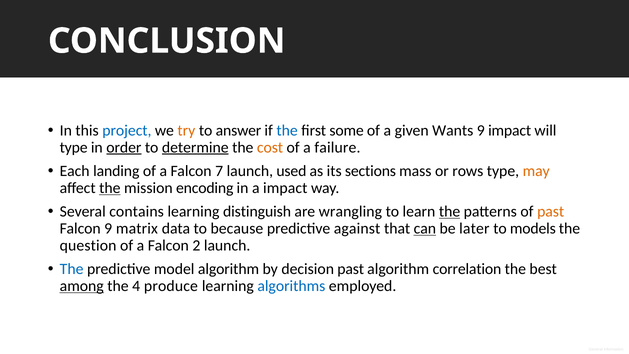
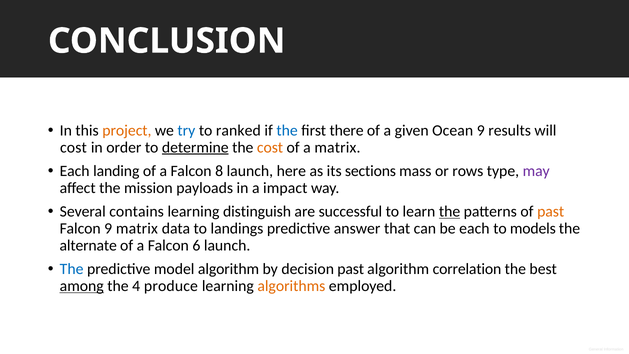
project colour: blue -> orange (127, 130)
try colour: orange -> blue (186, 130)
answer: answer -> ranked (238, 130)
some: some -> there (347, 130)
Wants: Wants -> Ocean (453, 130)
9 impact: impact -> results (510, 130)
type: type -> cost (73, 147)
order underline: present -> none (124, 147)
a failure: failure -> matrix (337, 147)
7: 7 -> 8 (219, 171)
used: used -> here (291, 171)
may colour: orange -> purple (536, 171)
the underline: present -> none (110, 188)
encoding: encoding -> payloads (205, 188)
wrangling: wrangling -> successful (350, 211)
because: because -> landings (237, 228)
against: against -> answer (357, 228)
can underline: present -> none (425, 228)
be later: later -> each (474, 228)
question: question -> alternate (88, 245)
2: 2 -> 6 (196, 245)
algorithms colour: blue -> orange (291, 286)
